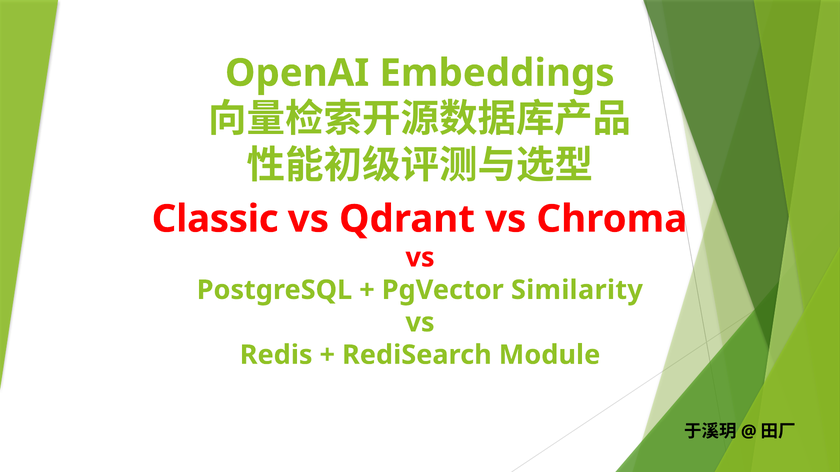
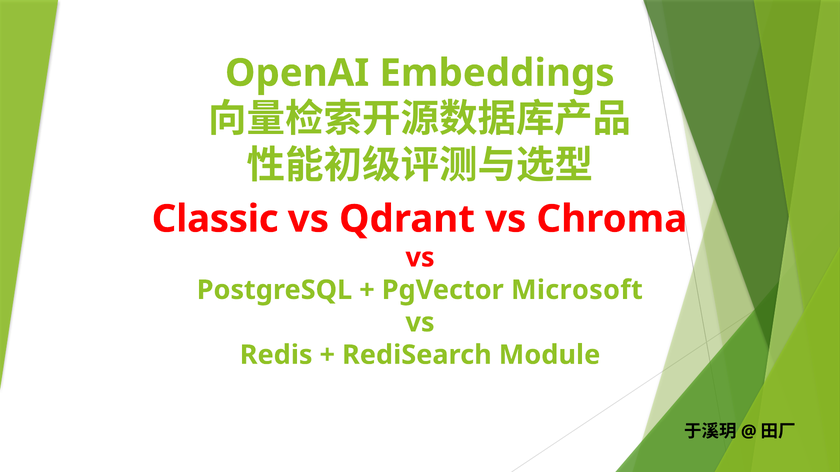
Similarity: Similarity -> Microsoft (577, 290)
